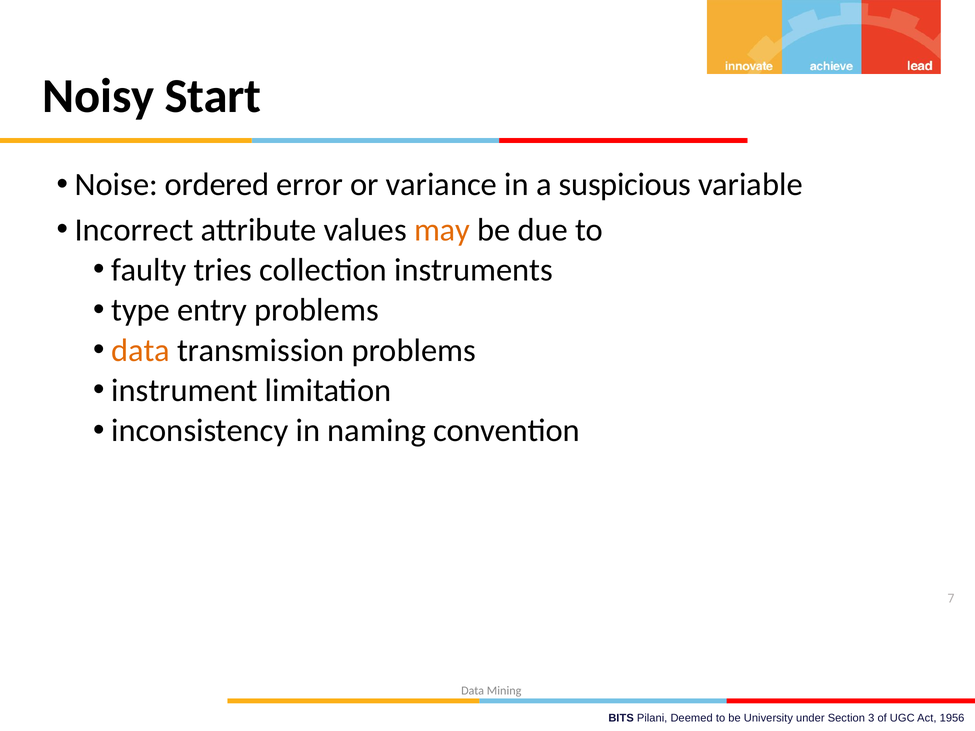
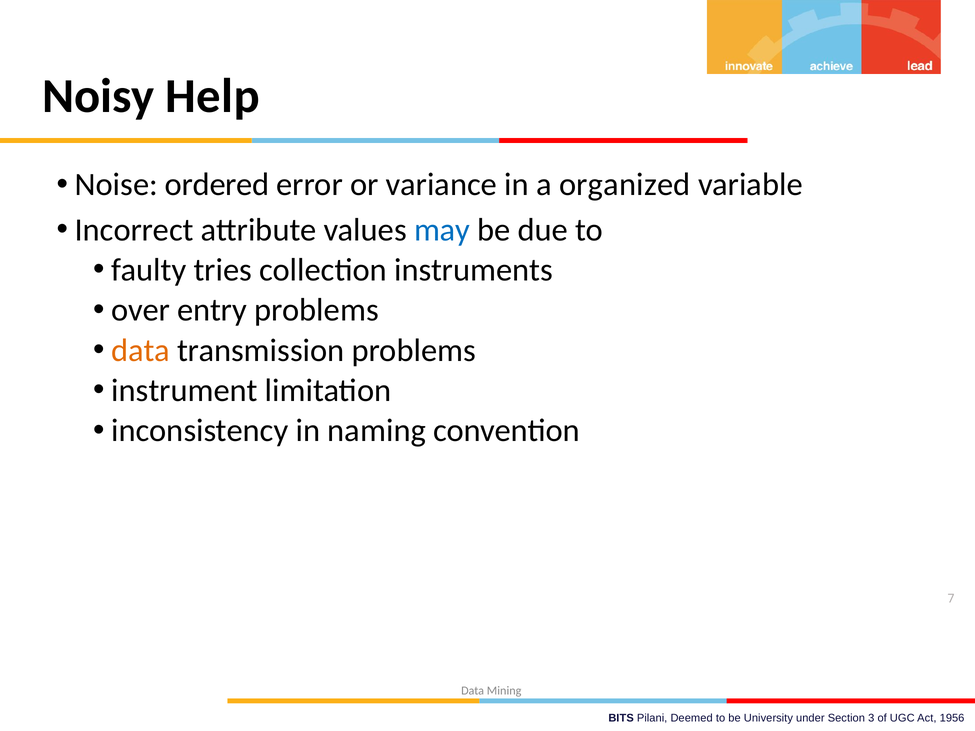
Start: Start -> Help (212, 96)
suspicious: suspicious -> organized (625, 185)
may colour: orange -> blue (442, 230)
type: type -> over (141, 310)
